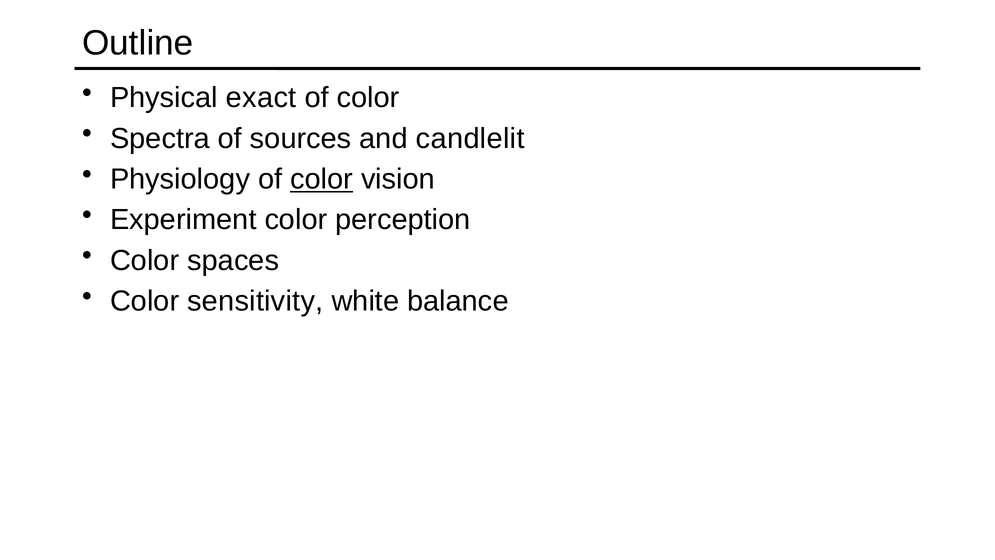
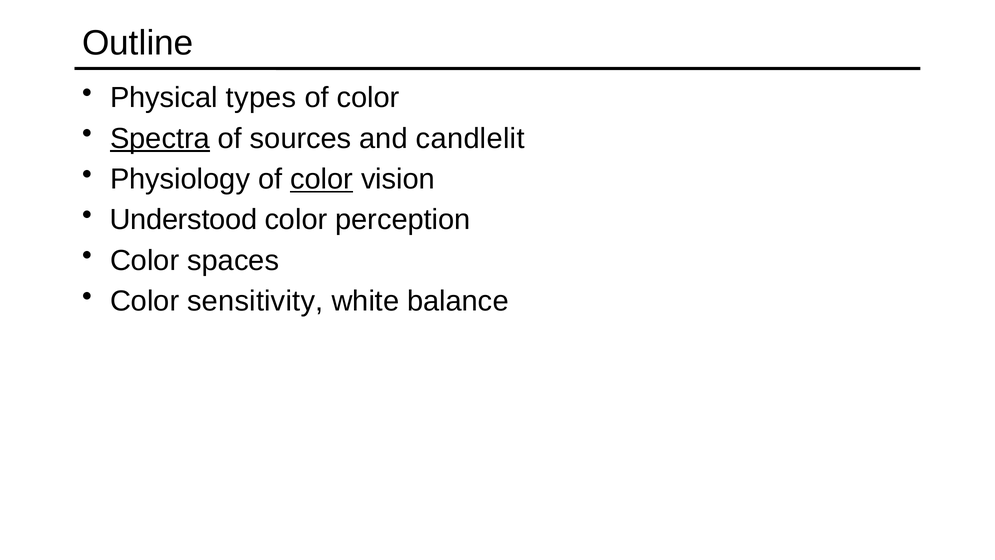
exact: exact -> types (261, 98)
Spectra underline: none -> present (160, 138)
Experiment: Experiment -> Understood (183, 220)
